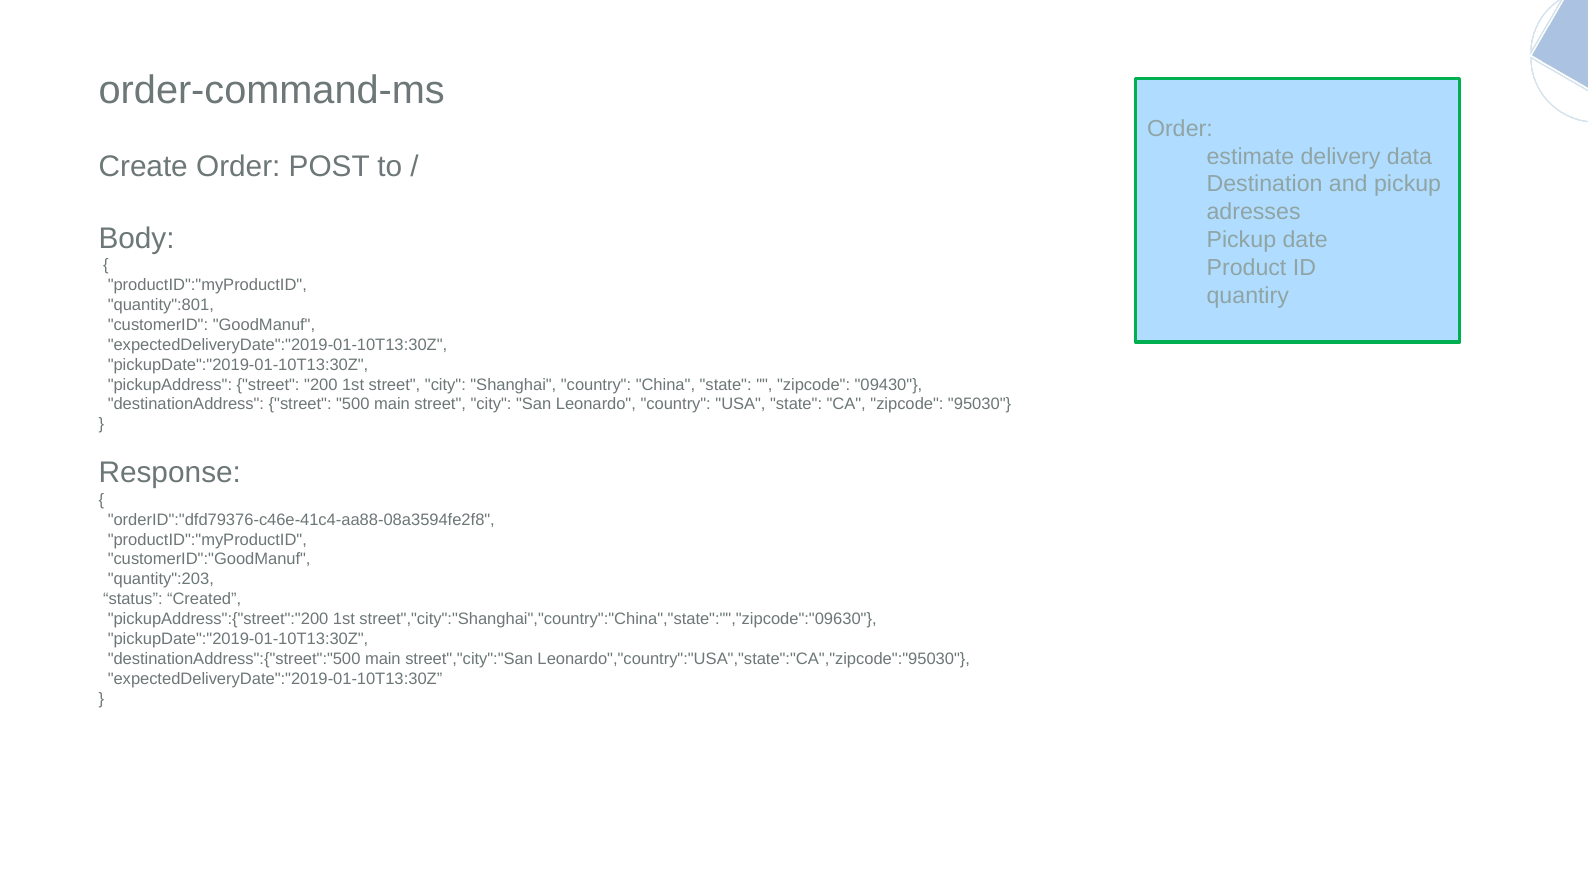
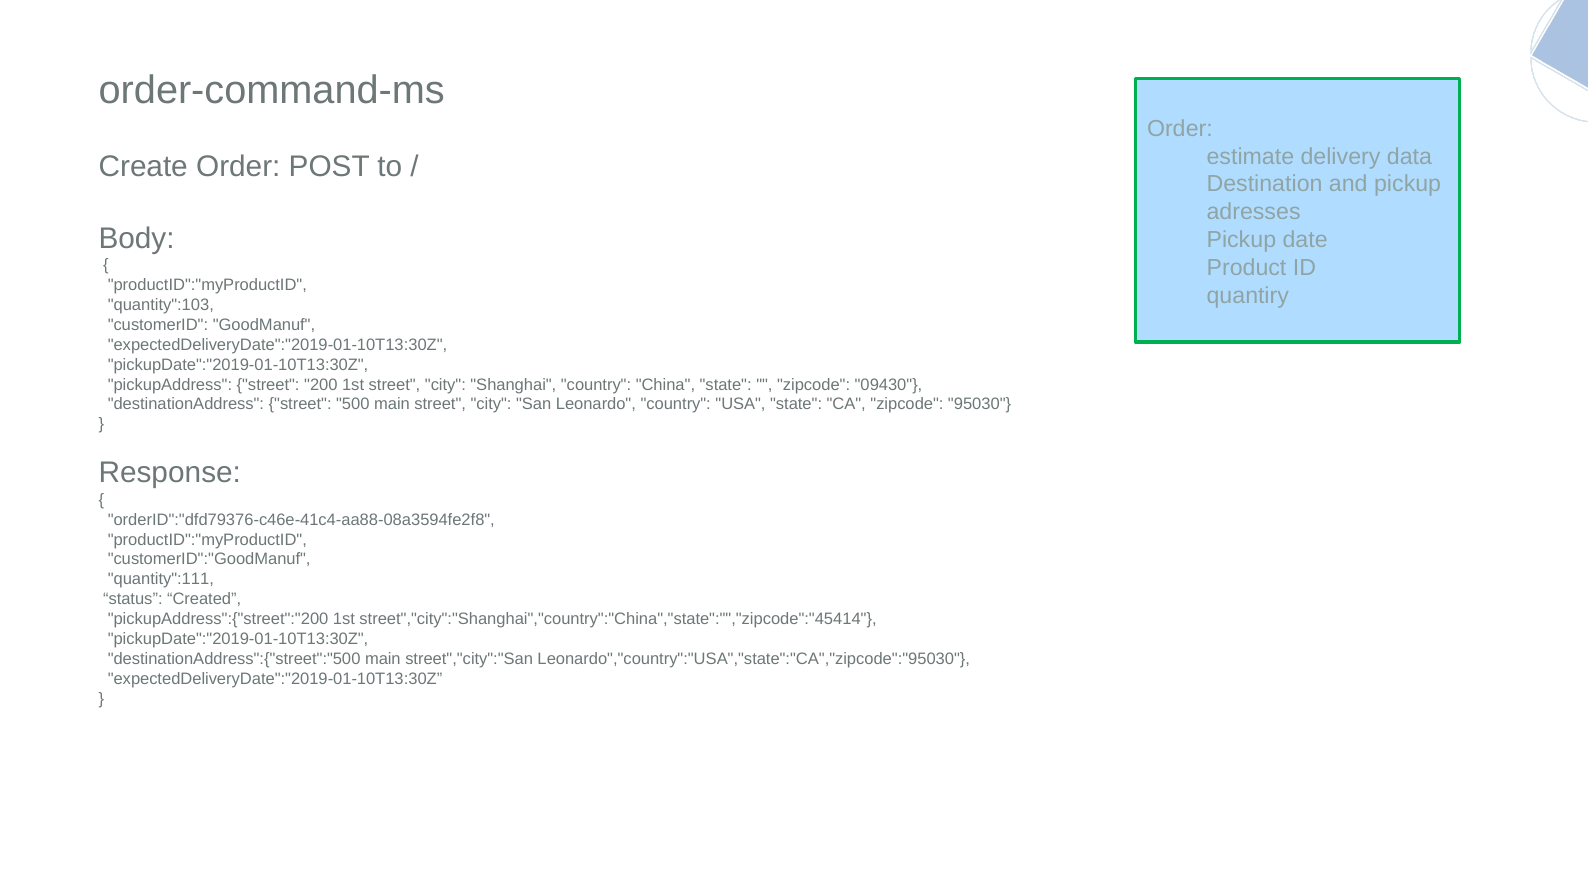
quantity":801: quantity":801 -> quantity":103 (161, 305)
quantity":203: quantity":203 -> quantity":111 (161, 579)
street","city":"Shanghai","country":"China","state":"","zipcode":"09630: street","city":"Shanghai","country":"China","state":"","zipcode":"09630 -> street","city":"Shanghai","country":"China","state":"","zipcode":"45414 (618, 619)
